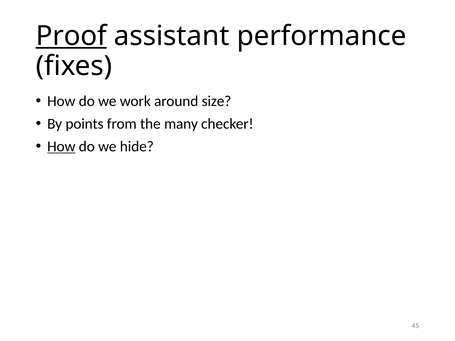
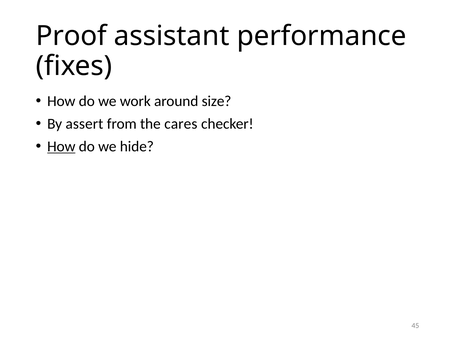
Proof underline: present -> none (71, 36)
points: points -> assert (84, 124)
many: many -> cares (181, 124)
